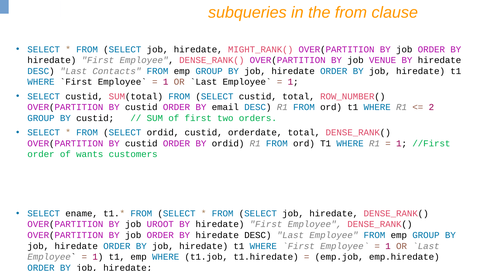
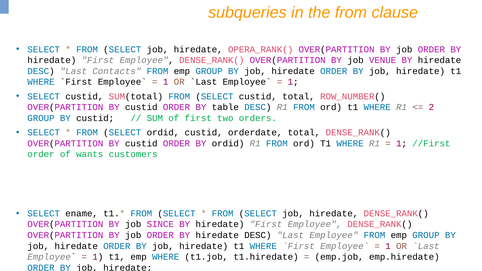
MIGHT_RANK(: MIGHT_RANK( -> OPERA_RANK( (261, 49)
email: email -> table (225, 107)
UROOT: UROOT -> SINCE (160, 224)
